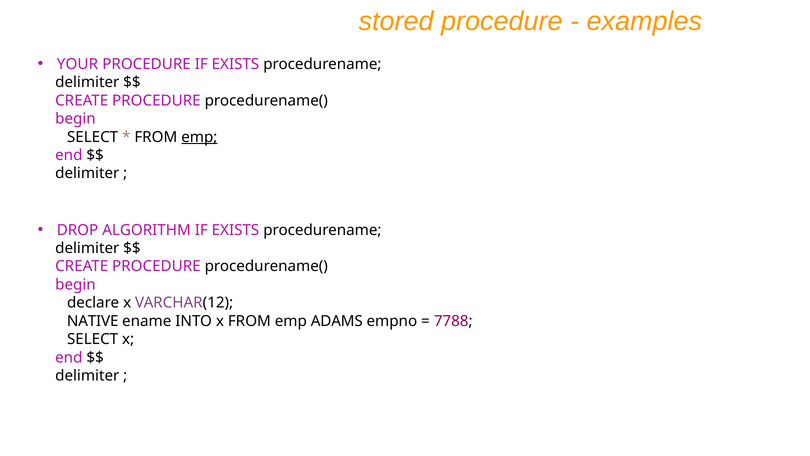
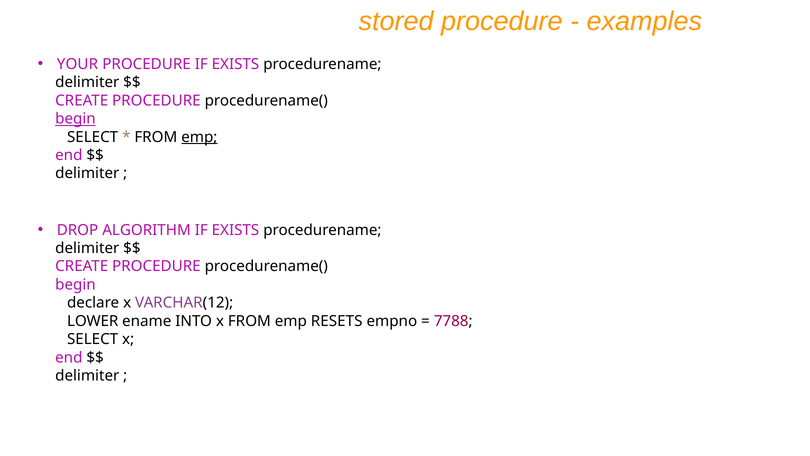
begin underline: none -> present (75, 119)
NATIVE: NATIVE -> LOWER (93, 321)
ADAMS: ADAMS -> RESETS (337, 321)
